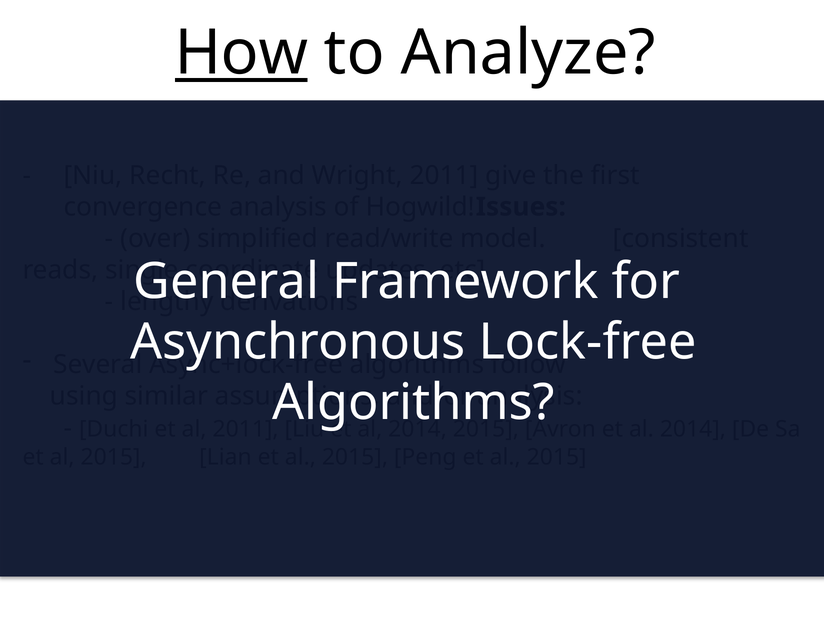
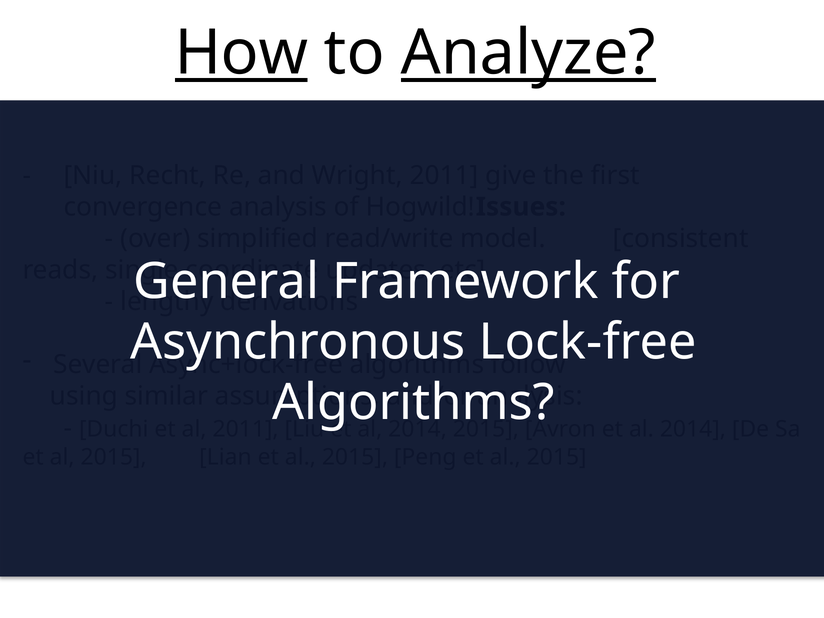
Analyze underline: none -> present (528, 53)
